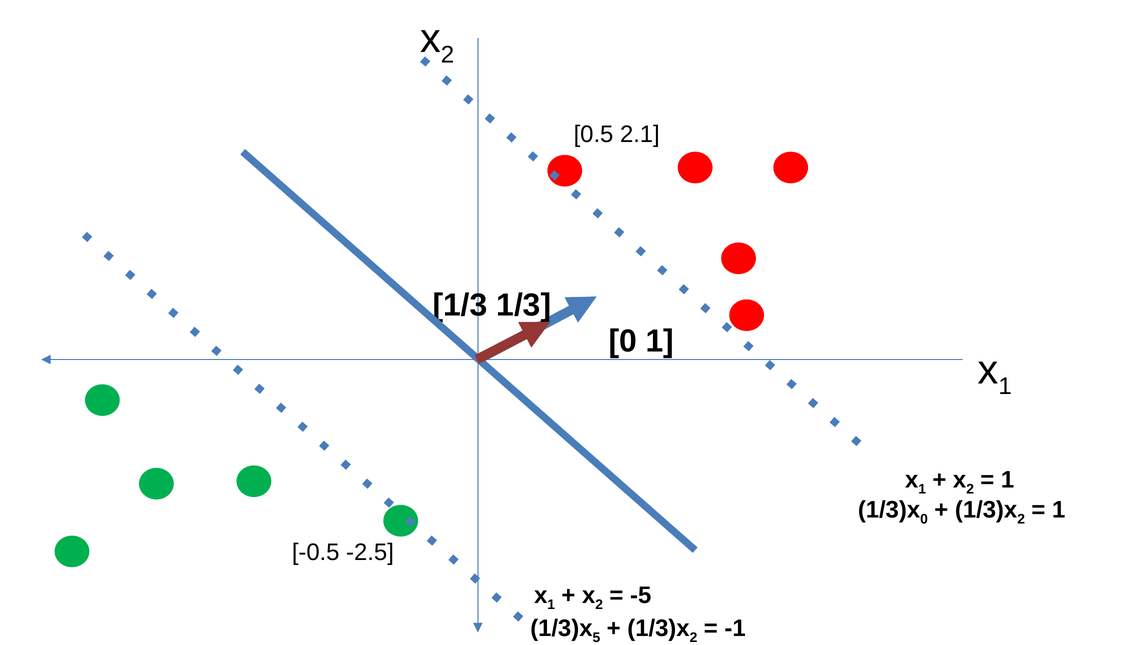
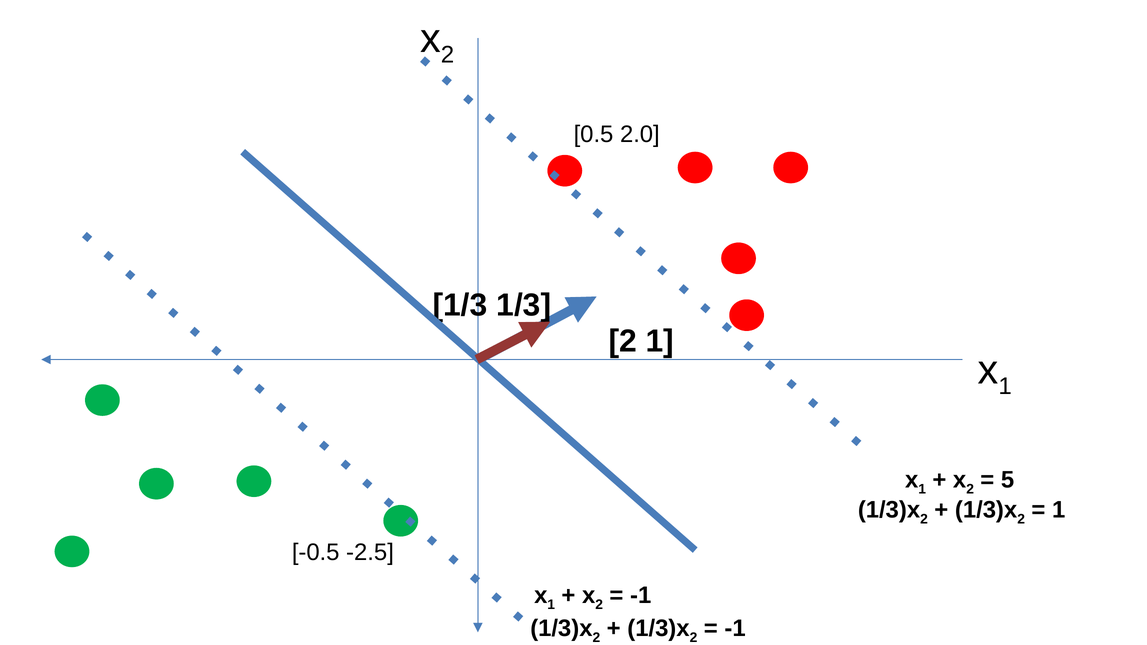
2.1: 2.1 -> 2.0 (640, 135)
0: 0 -> 2 (623, 341)
1: 1 -> 5 (1008, 480)
0: 0 -> 2 (924, 519)
-5: -5 -> -1 (641, 595)
5: 5 -> 2 (596, 638)
